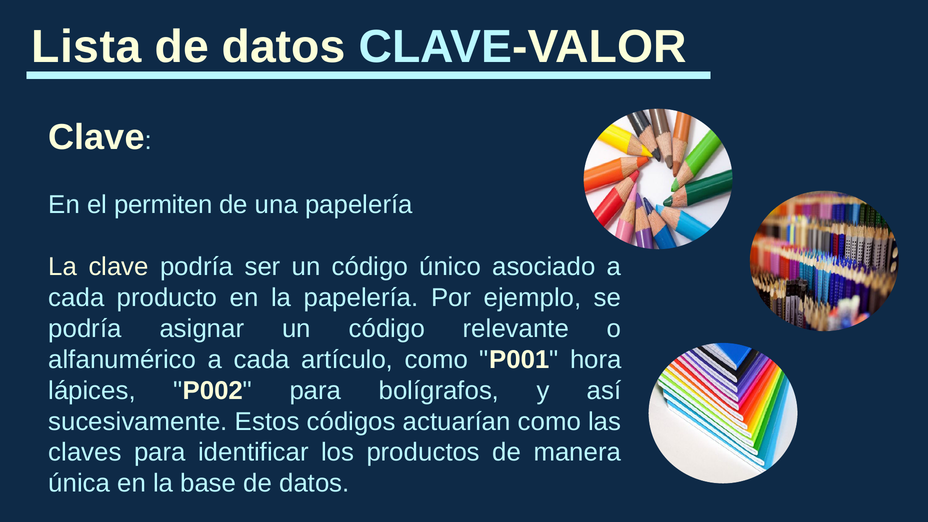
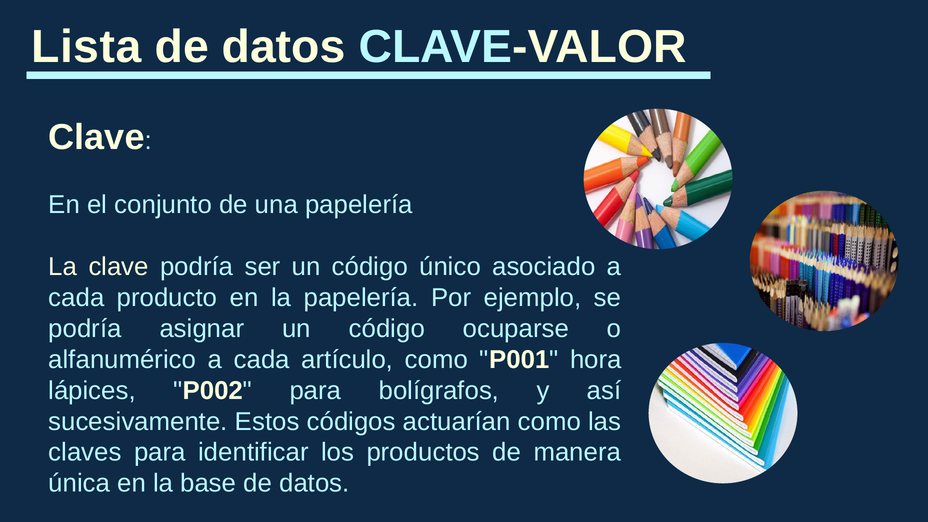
permiten: permiten -> conjunto (163, 205)
relevante: relevante -> ocuparse (516, 329)
